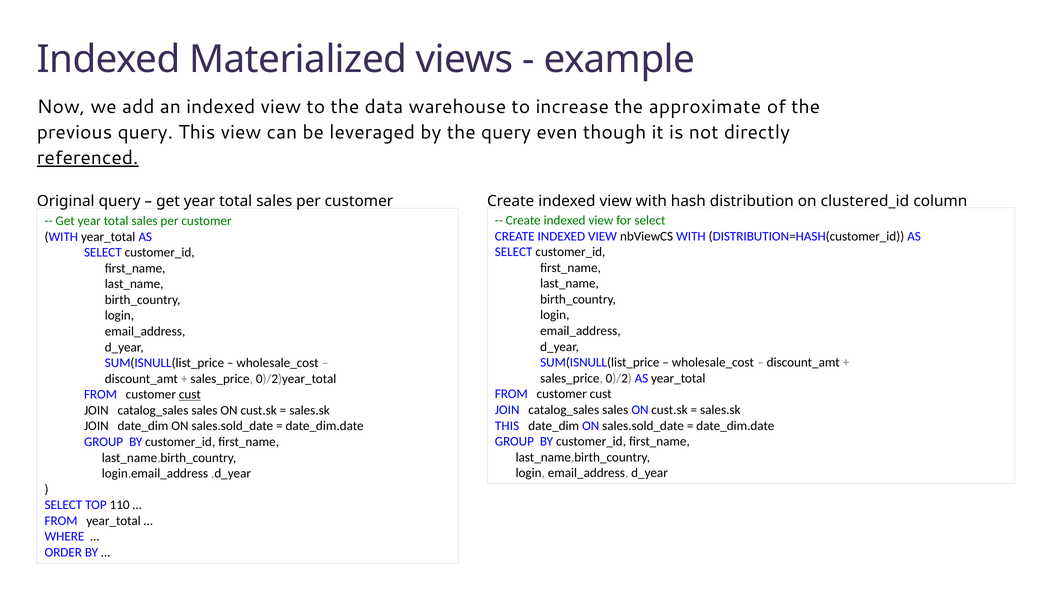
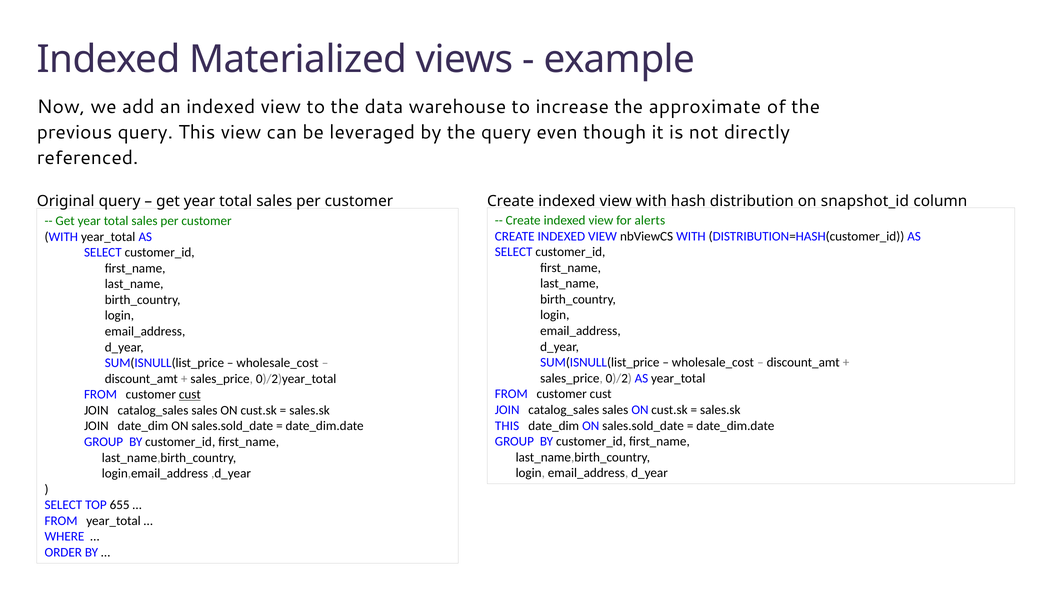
referenced underline: present -> none (88, 158)
clustered_id: clustered_id -> snapshot_id (865, 201)
for select: select -> alerts (650, 220)
110: 110 -> 655 (120, 505)
